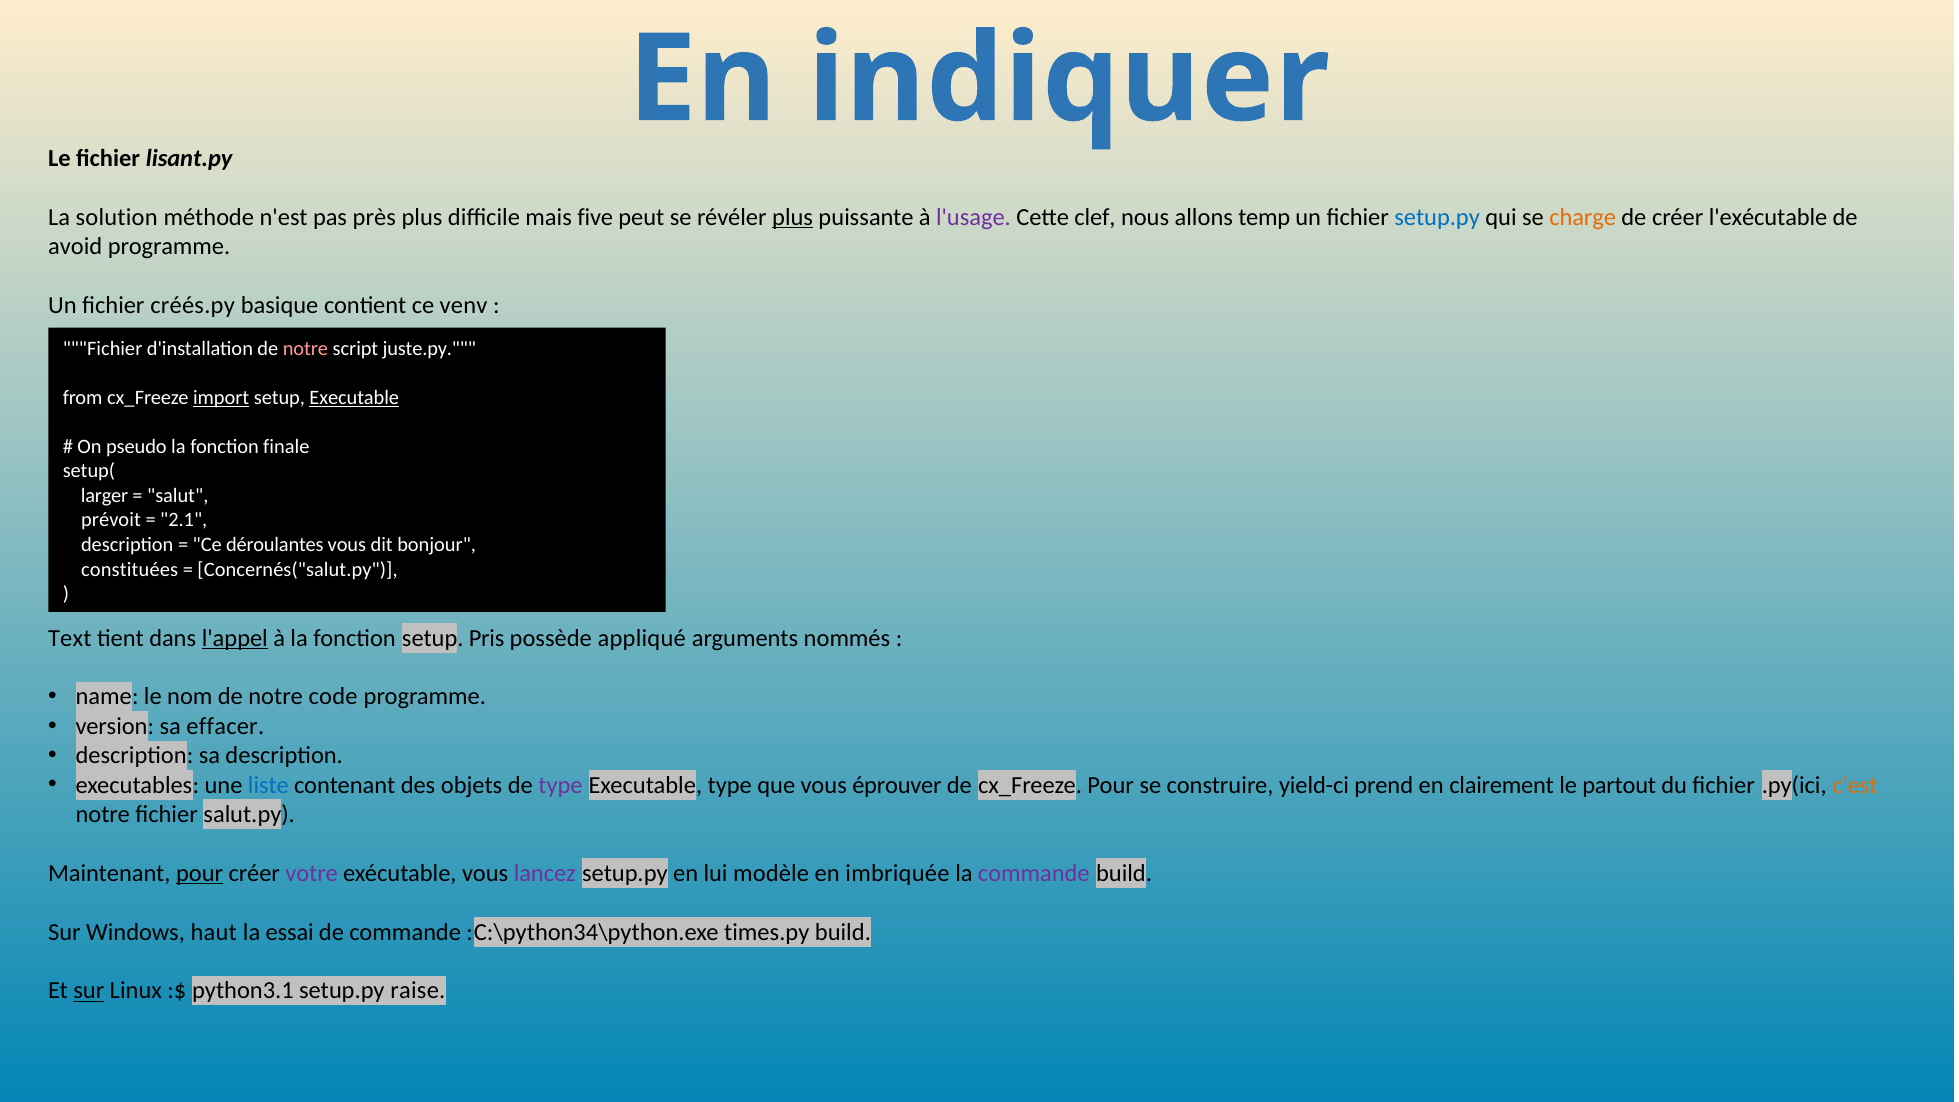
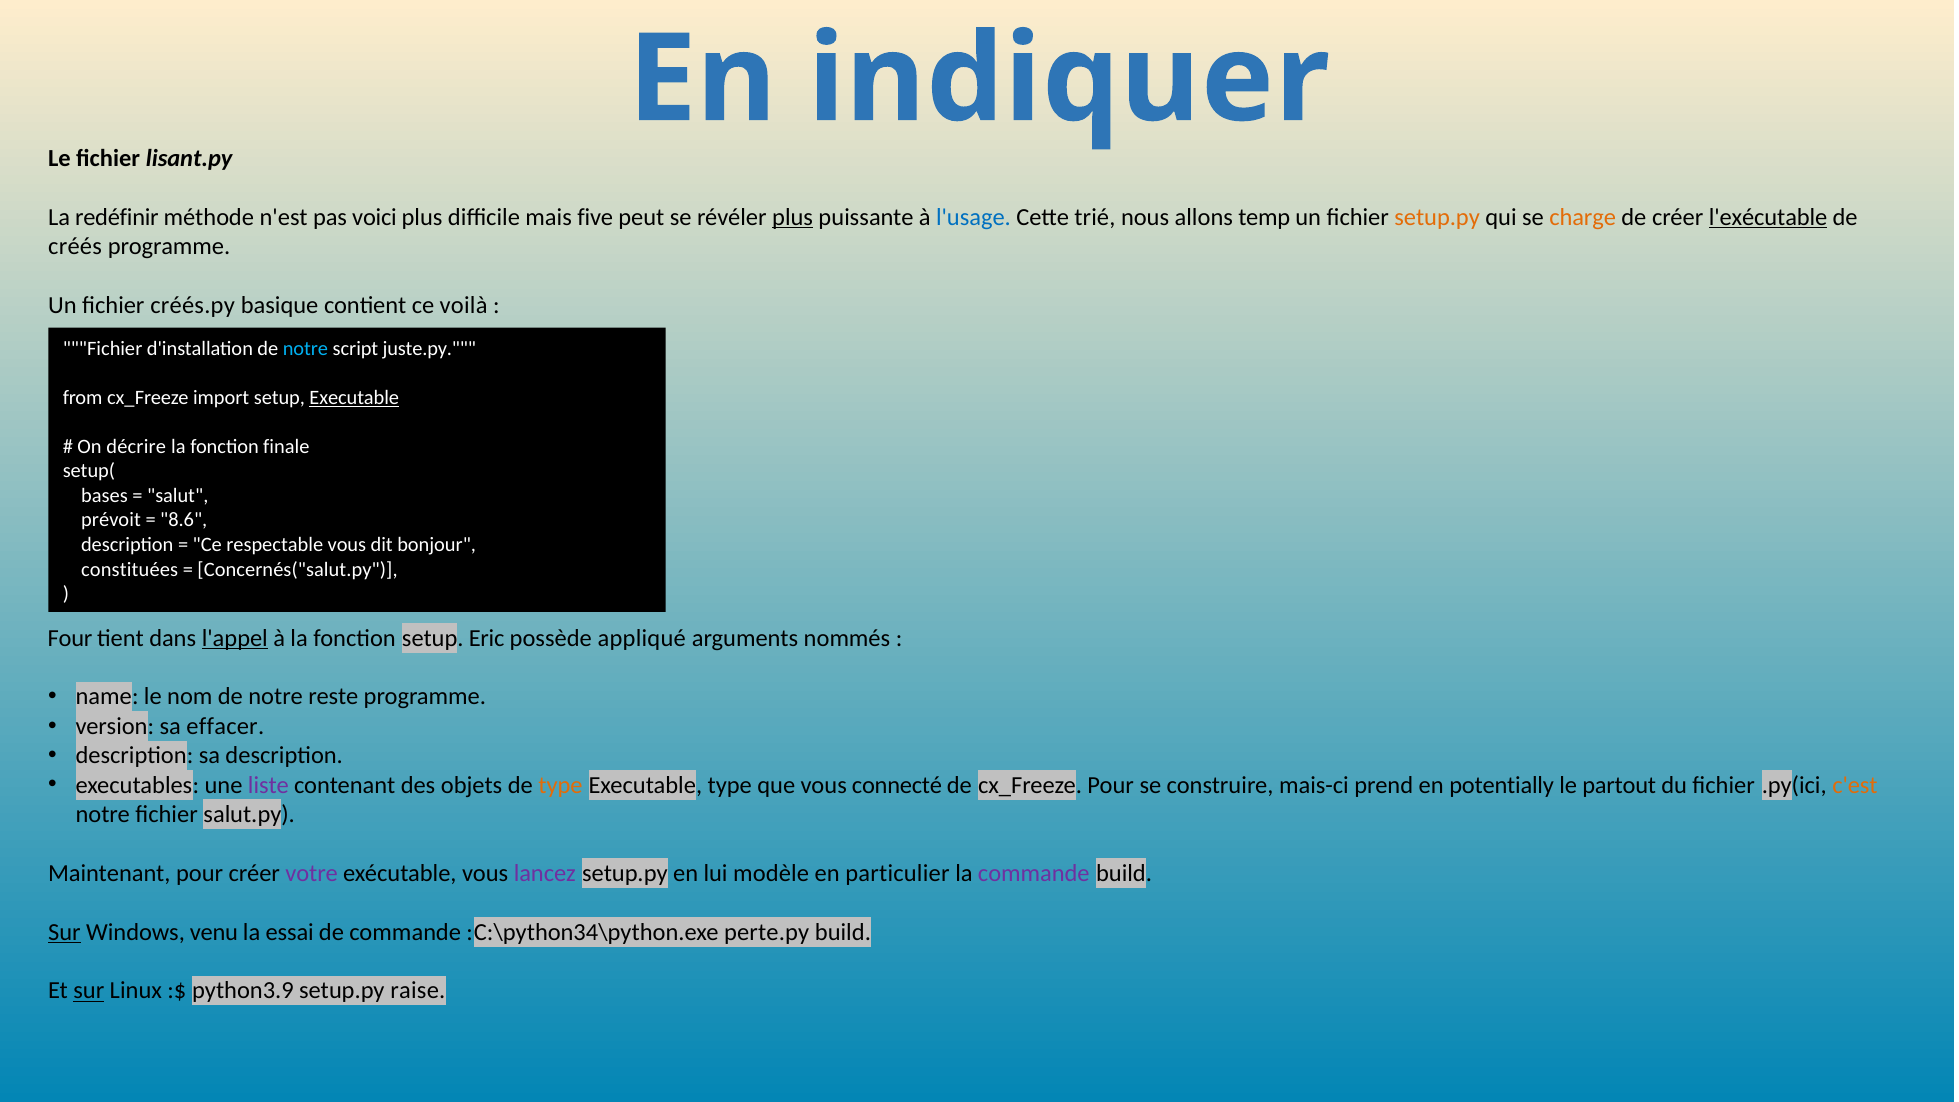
solution: solution -> redéfinir (117, 217)
près: près -> voici (374, 217)
l'usage colour: purple -> blue (973, 217)
clef: clef -> trié (1095, 217)
setup.py colour: blue -> orange (1437, 217)
l'exécutable underline: none -> present (1768, 217)
avoid: avoid -> créés (75, 247)
venv: venv -> voilà (464, 305)
notre colour: pink -> light blue (305, 349)
import underline: present -> none (221, 398)
pseudo: pseudo -> décrire (136, 447)
larger: larger -> bases (104, 496)
2.1: 2.1 -> 8.6 (184, 520)
déroulantes: déroulantes -> respectable (275, 545)
Text: Text -> Four (70, 638)
Pris: Pris -> Eric (487, 638)
code: code -> reste (333, 697)
liste colour: blue -> purple (268, 785)
type colour: purple -> orange (560, 785)
éprouver: éprouver -> connecté (897, 785)
yield-ci: yield-ci -> mais-ci (1314, 785)
clairement: clairement -> potentially (1502, 785)
pour underline: present -> none (200, 873)
imbriquée: imbriquée -> particulier (897, 873)
Sur underline: none -> present (64, 932)
haut: haut -> venu (214, 932)
times.py: times.py -> perte.py (767, 932)
python3.1: python3.1 -> python3.9 (243, 991)
